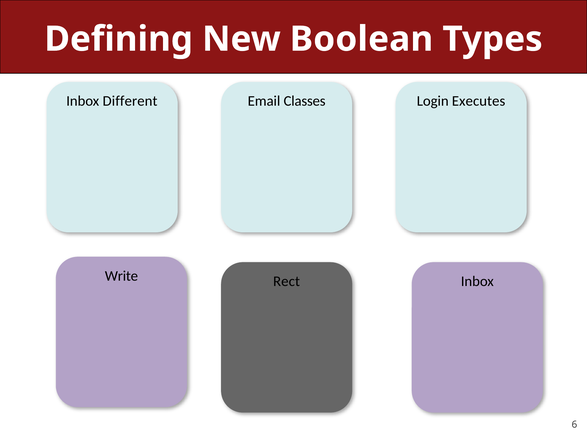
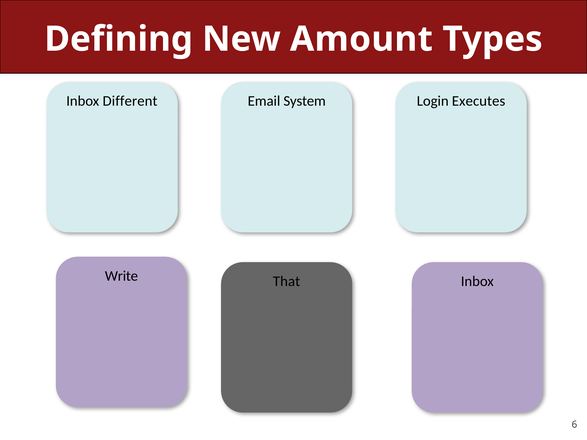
Boolean: Boolean -> Amount (361, 39)
Classes: Classes -> System (305, 101)
Rect: Rect -> That (287, 281)
